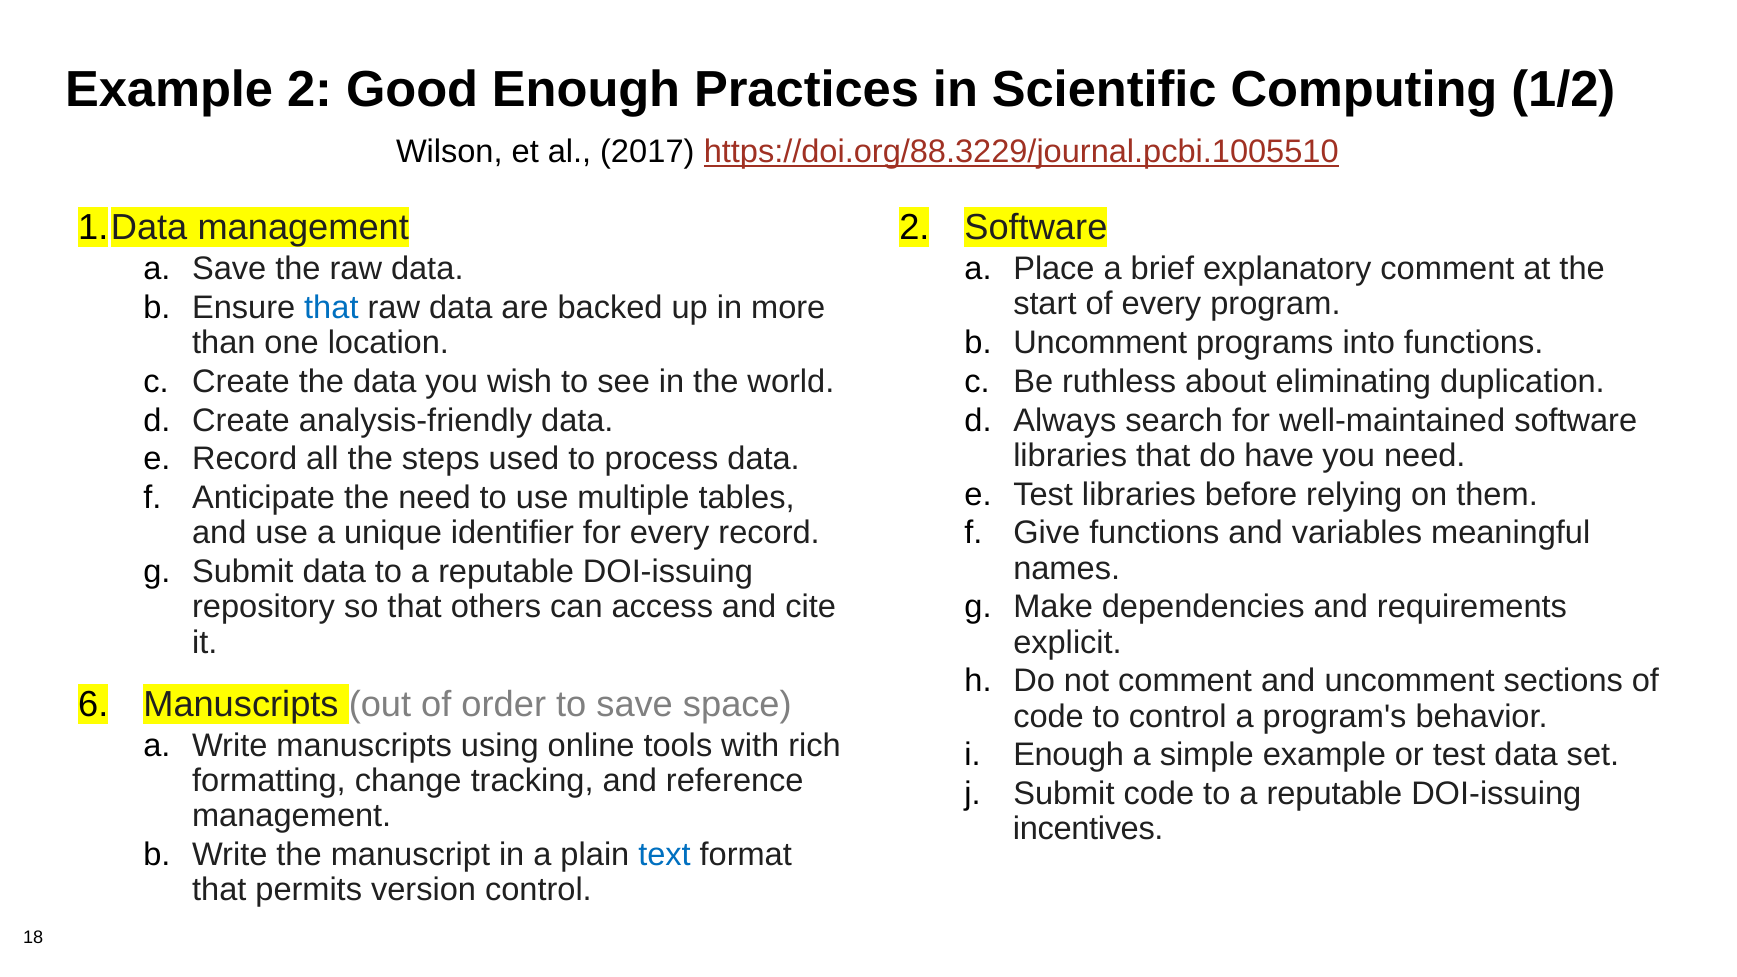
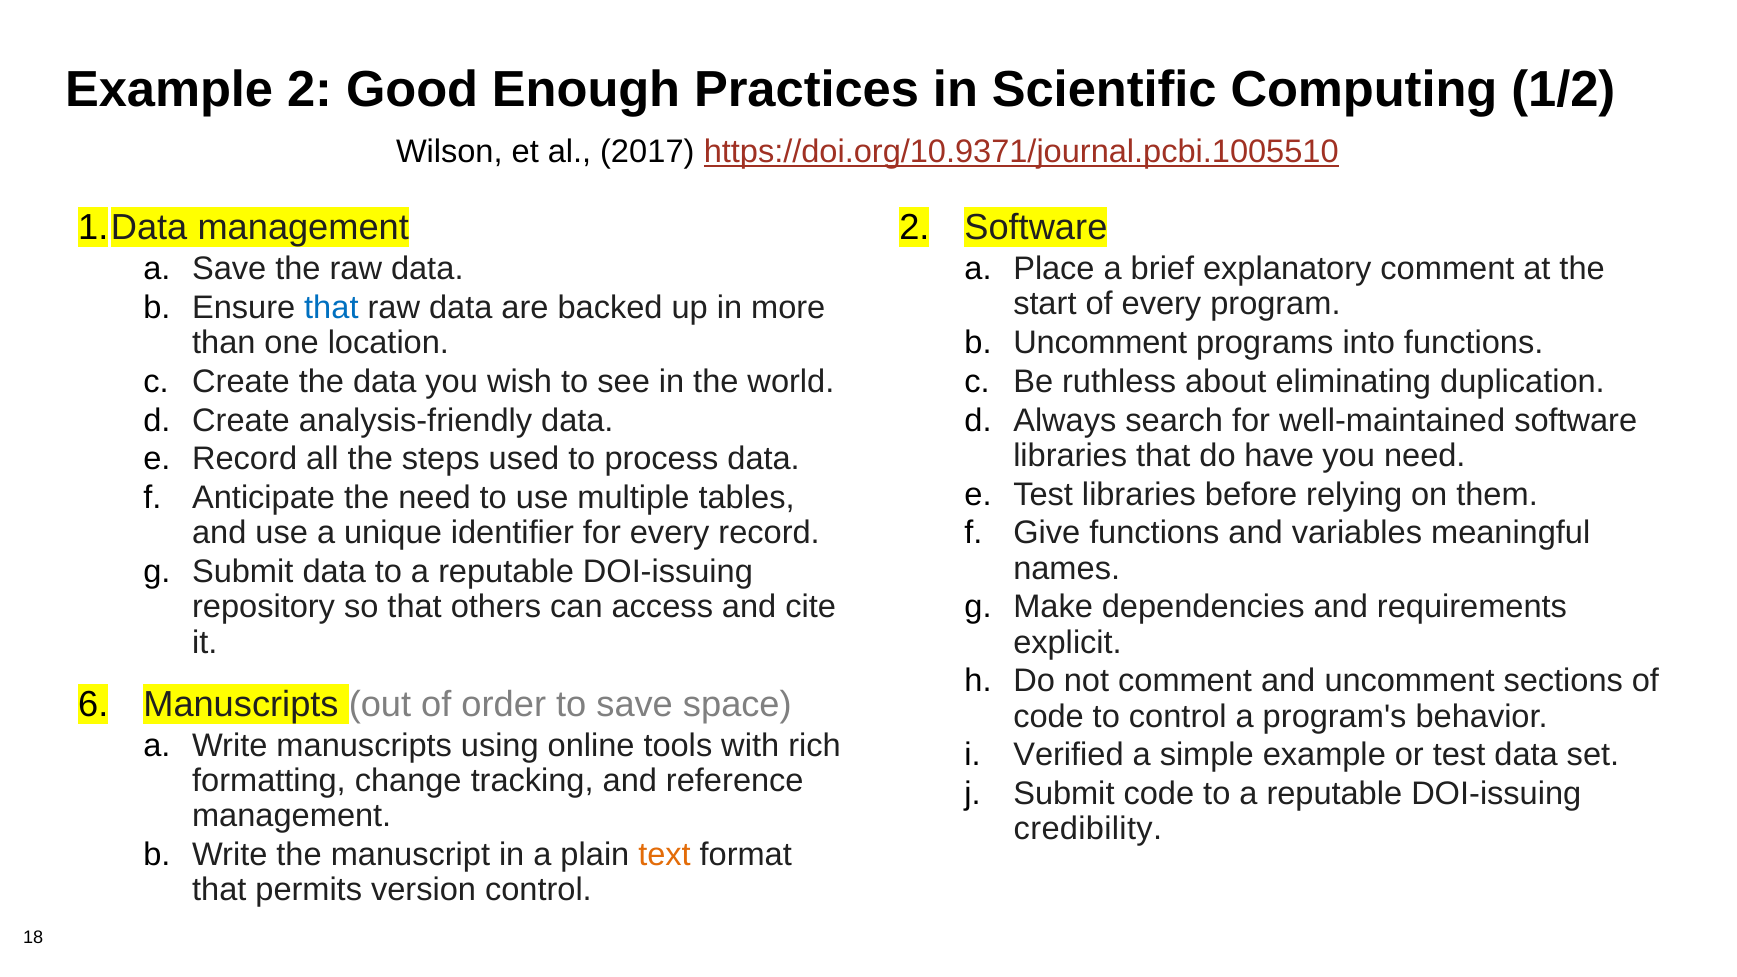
https://doi.org/88.3229/journal.pcbi.1005510: https://doi.org/88.3229/journal.pcbi.1005510 -> https://doi.org/10.9371/journal.pcbi.1005510 (1021, 152)
Enough: Enough -> Verified (1068, 755)
incentives: incentives -> credibility (1088, 829)
text colour: blue -> orange (664, 855)
